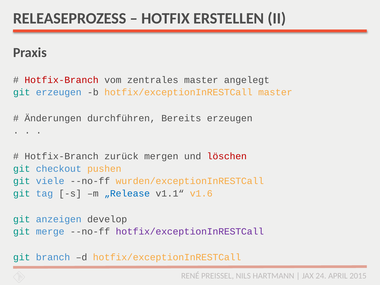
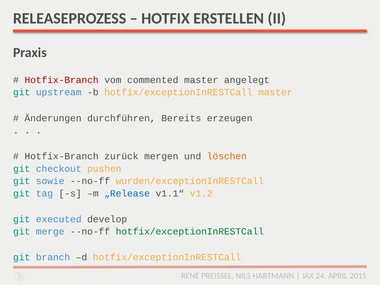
zentrales: zentrales -> commented (153, 80)
git erzeugen: erzeugen -> upstream (59, 92)
löschen colour: red -> orange (227, 156)
viele: viele -> sowie (50, 181)
v1.6: v1.6 -> v1.2 (201, 193)
anzeigen: anzeigen -> executed (59, 219)
hotfix/exceptionInRESTCall colour: purple -> green (190, 232)
